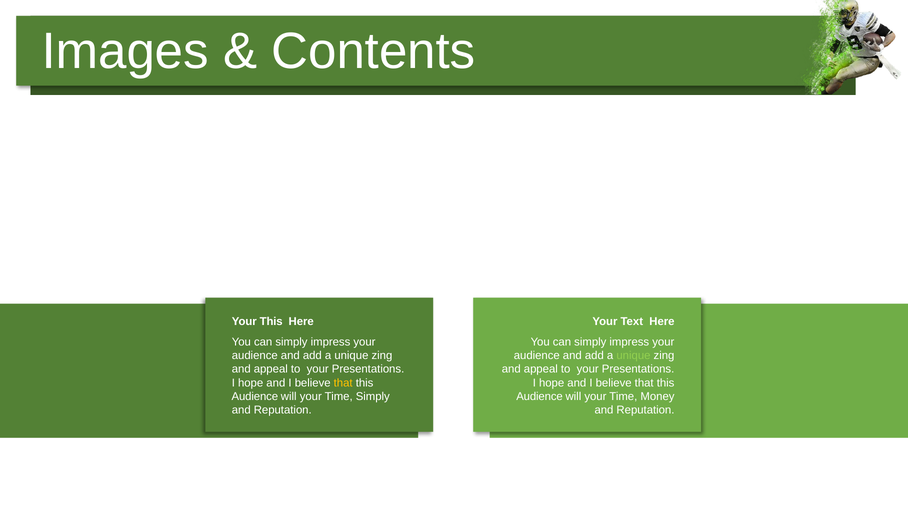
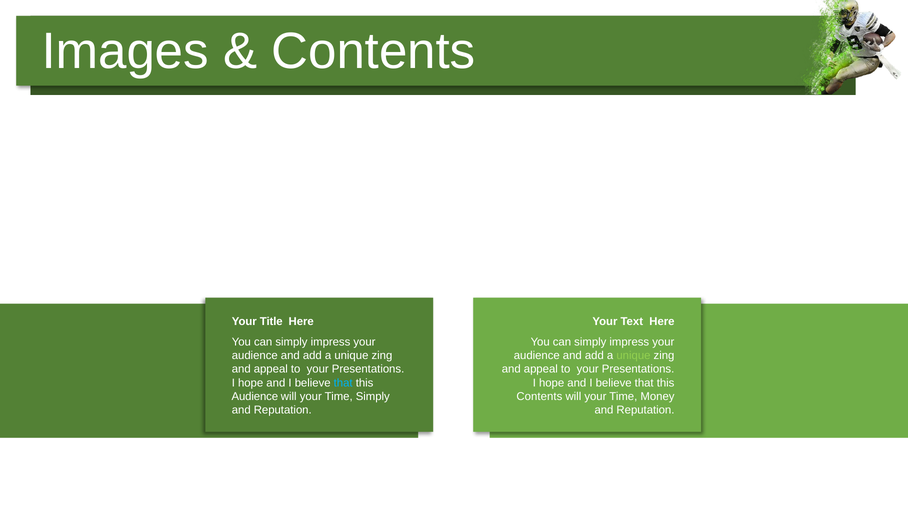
Your This: This -> Title (271, 321)
that colour: yellow -> light blue (343, 383)
Audience: Audience -> Contents (539, 396)
